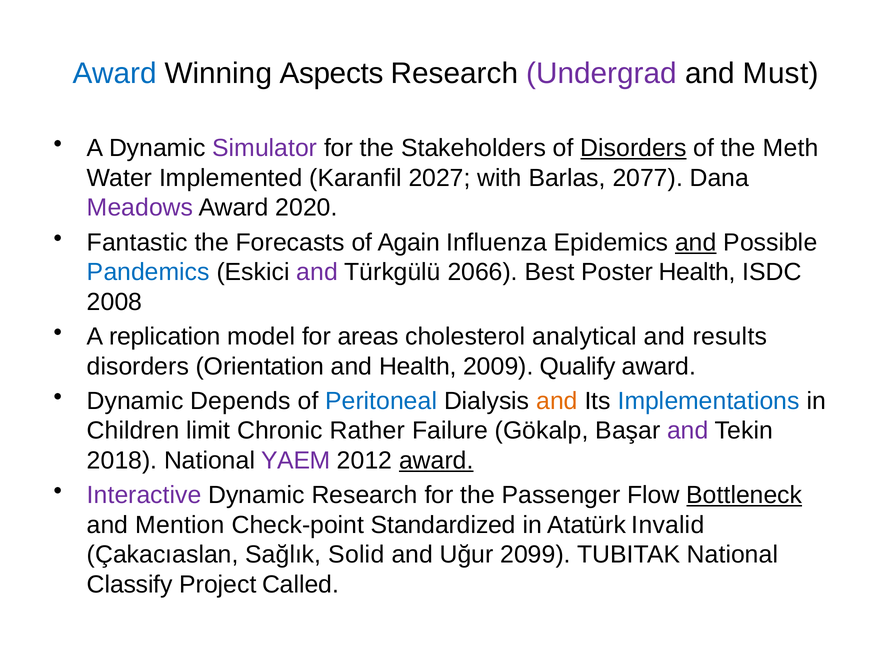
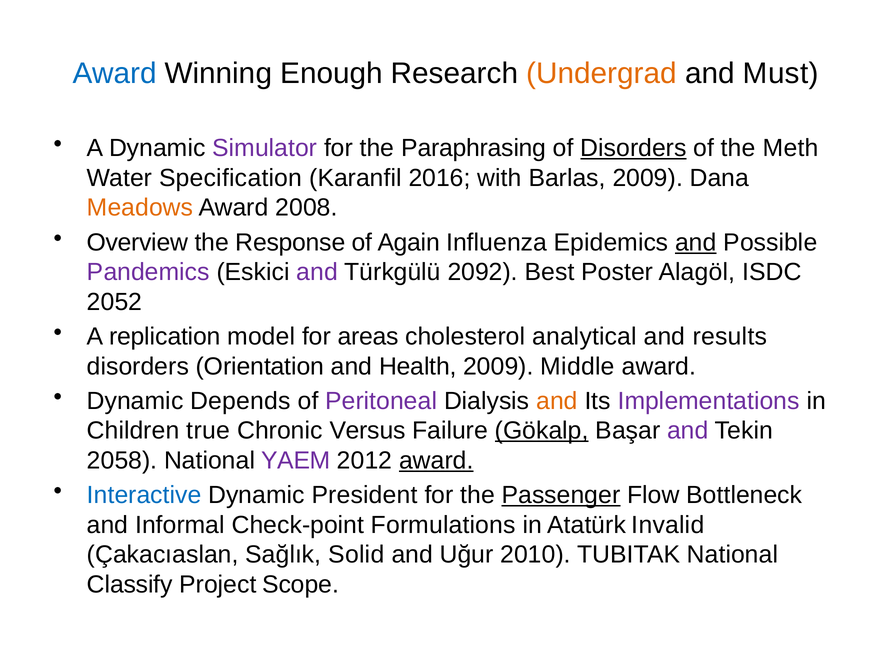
Aspects: Aspects -> Enough (331, 73)
Undergrad colour: purple -> orange (602, 73)
Stakeholders: Stakeholders -> Paraphrasing (474, 148)
Implemented: Implemented -> Specification (231, 178)
2027: 2027 -> 2016 (440, 178)
Barlas 2077: 2077 -> 2009 (648, 178)
Meadows colour: purple -> orange (140, 208)
2020: 2020 -> 2008 (306, 208)
Fantastic: Fantastic -> Overview (137, 242)
Forecasts: Forecasts -> Response (290, 242)
Pandemics colour: blue -> purple (148, 272)
2066: 2066 -> 2092 (483, 272)
Poster Health: Health -> Alagöl (697, 272)
2008: 2008 -> 2052 (115, 302)
Qualify: Qualify -> Middle (577, 366)
Peritoneal colour: blue -> purple (381, 401)
Implementations colour: blue -> purple (709, 401)
limit: limit -> true (208, 431)
Rather: Rather -> Versus (368, 431)
Gökalp underline: none -> present (542, 431)
2018: 2018 -> 2058 (122, 461)
Interactive colour: purple -> blue (144, 495)
Dynamic Research: Research -> President (365, 495)
Passenger underline: none -> present (561, 495)
Bottleneck underline: present -> none (744, 495)
Mention: Mention -> Informal (180, 525)
Standardized: Standardized -> Formulations (443, 525)
2099: 2099 -> 2010 (536, 555)
Called: Called -> Scope (301, 584)
